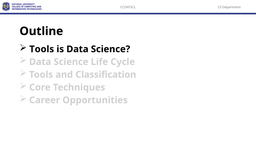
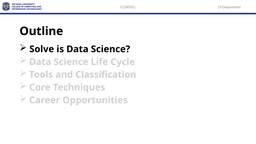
Tools: Tools -> Solve (42, 49)
